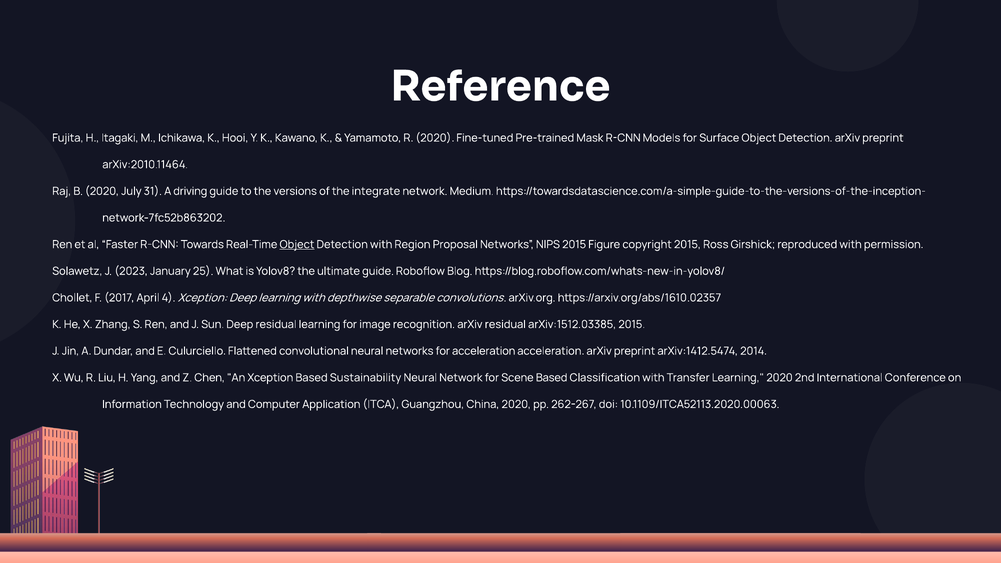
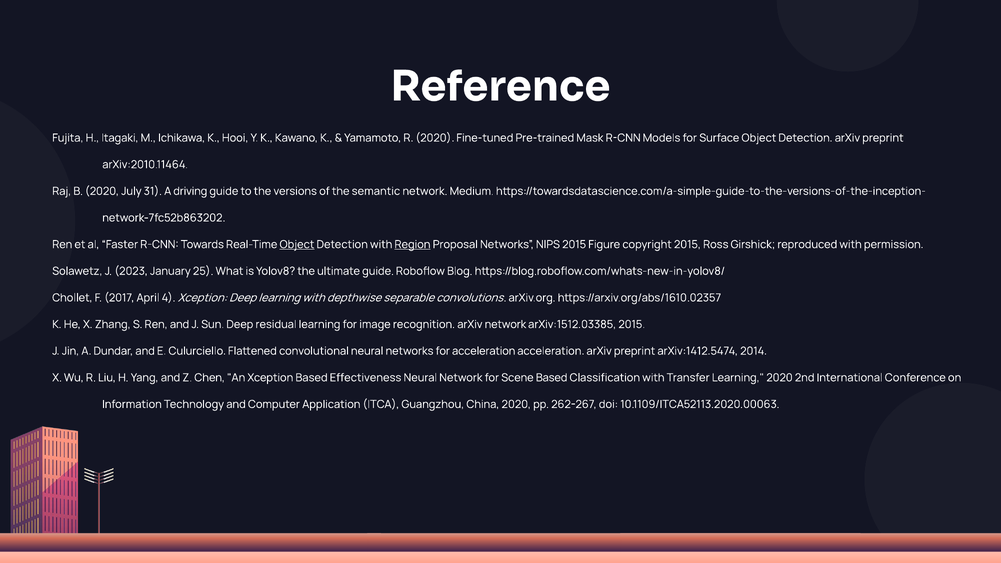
integrate: integrate -> semantic (376, 191)
Region underline: none -> present (412, 244)
arXiv residual: residual -> network (505, 324)
Sustainability: Sustainability -> Effectiveness (366, 378)
